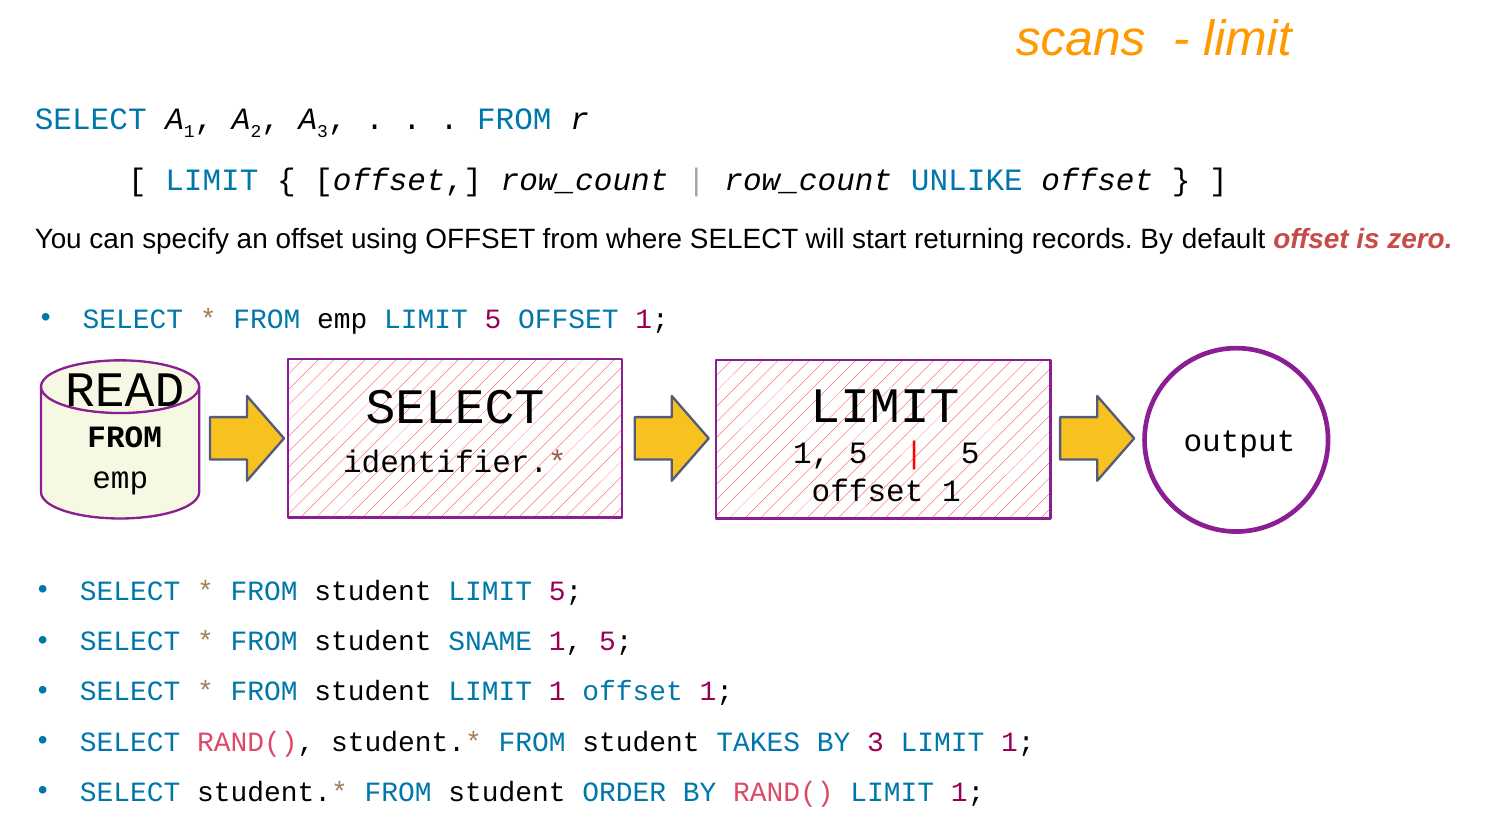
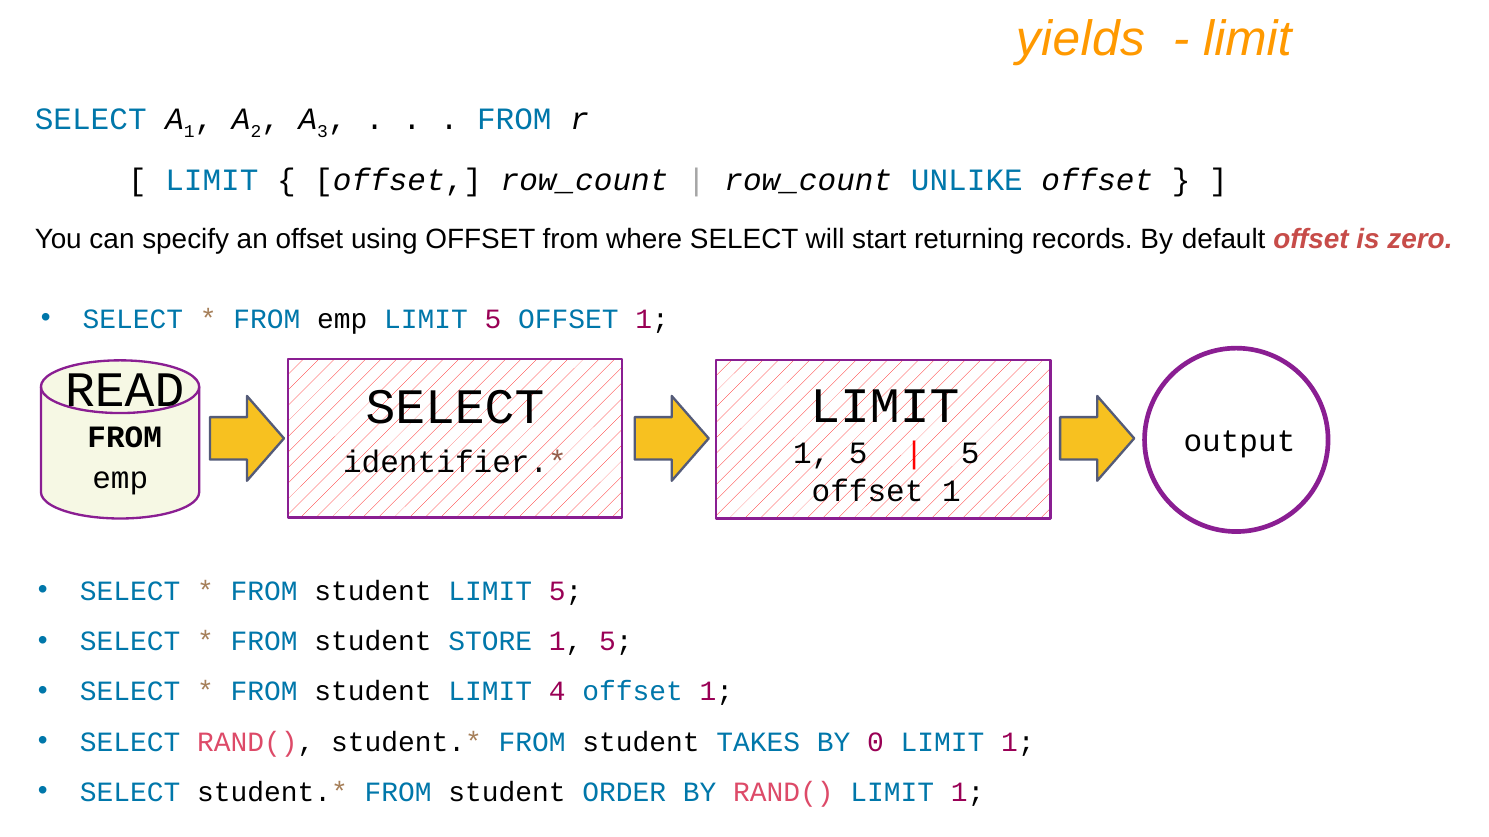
scans: scans -> yields (1080, 39)
SNAME: SNAME -> STORE (490, 642)
student LIMIT 1: 1 -> 4 (557, 692)
BY 3: 3 -> 0 (876, 742)
